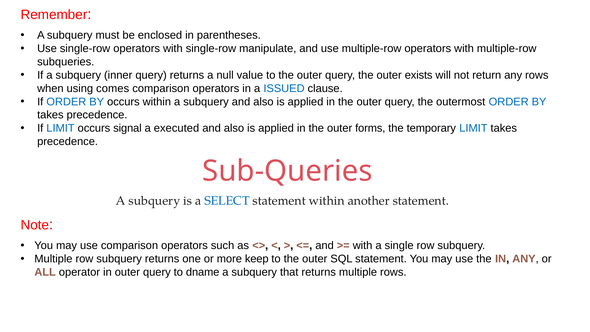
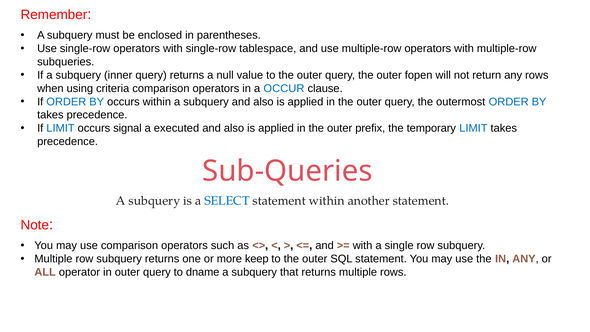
manipulate: manipulate -> tablespace (268, 49)
exists: exists -> fopen (419, 75)
comes: comes -> criteria (113, 88)
ISSUED: ISSUED -> OCCUR (284, 88)
forms: forms -> prefix (370, 128)
